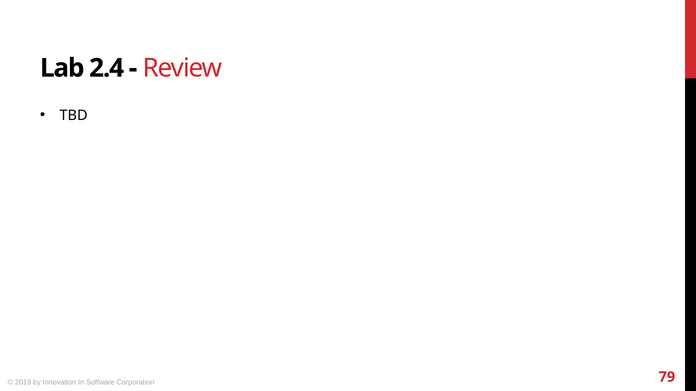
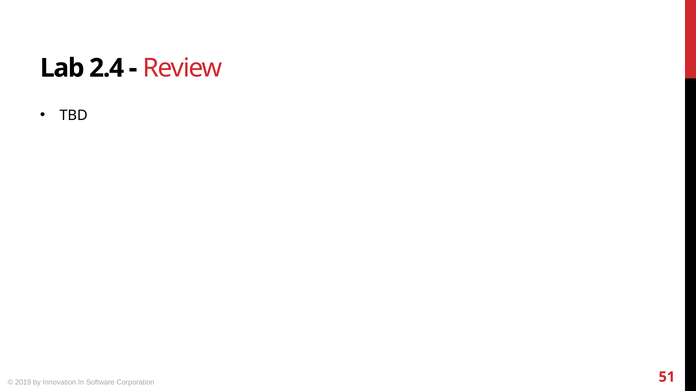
79: 79 -> 51 (667, 377)
